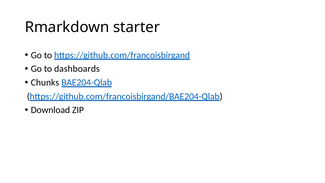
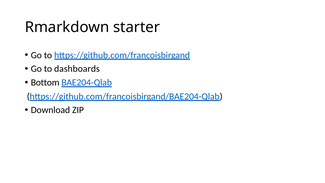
Chunks: Chunks -> Bottom (45, 83)
